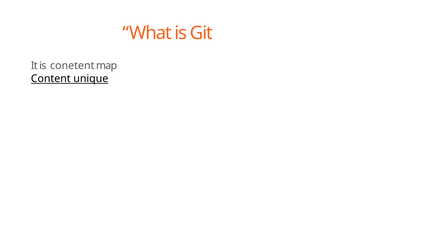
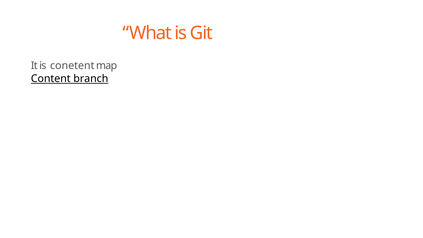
unique: unique -> branch (91, 79)
